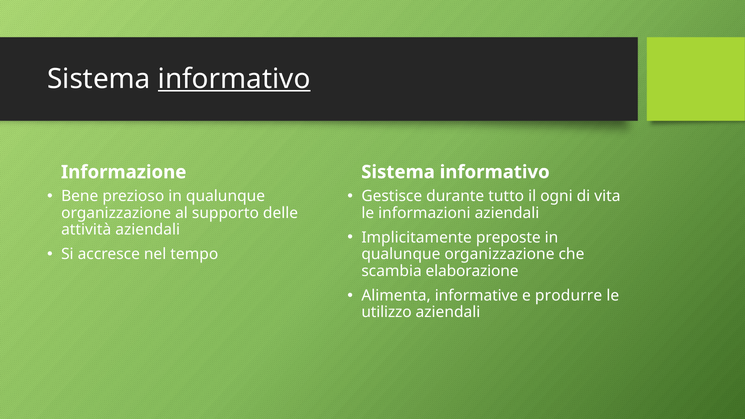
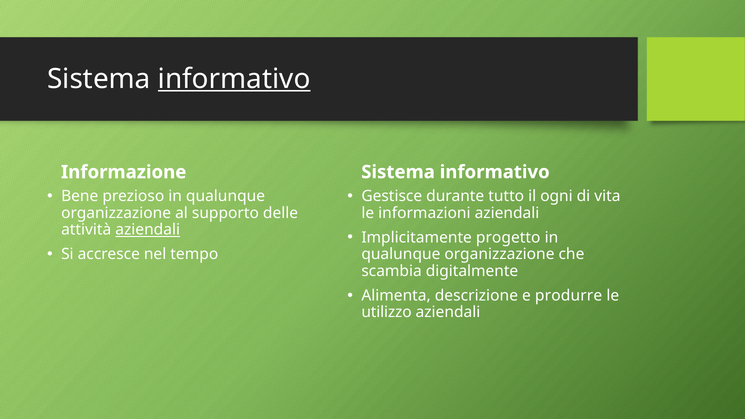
aziendali underline: none -> present (148, 230)
preposte: preposte -> progetto (508, 238)
elaborazione: elaborazione -> digitalmente (472, 271)
informative: informative -> descrizione (476, 296)
